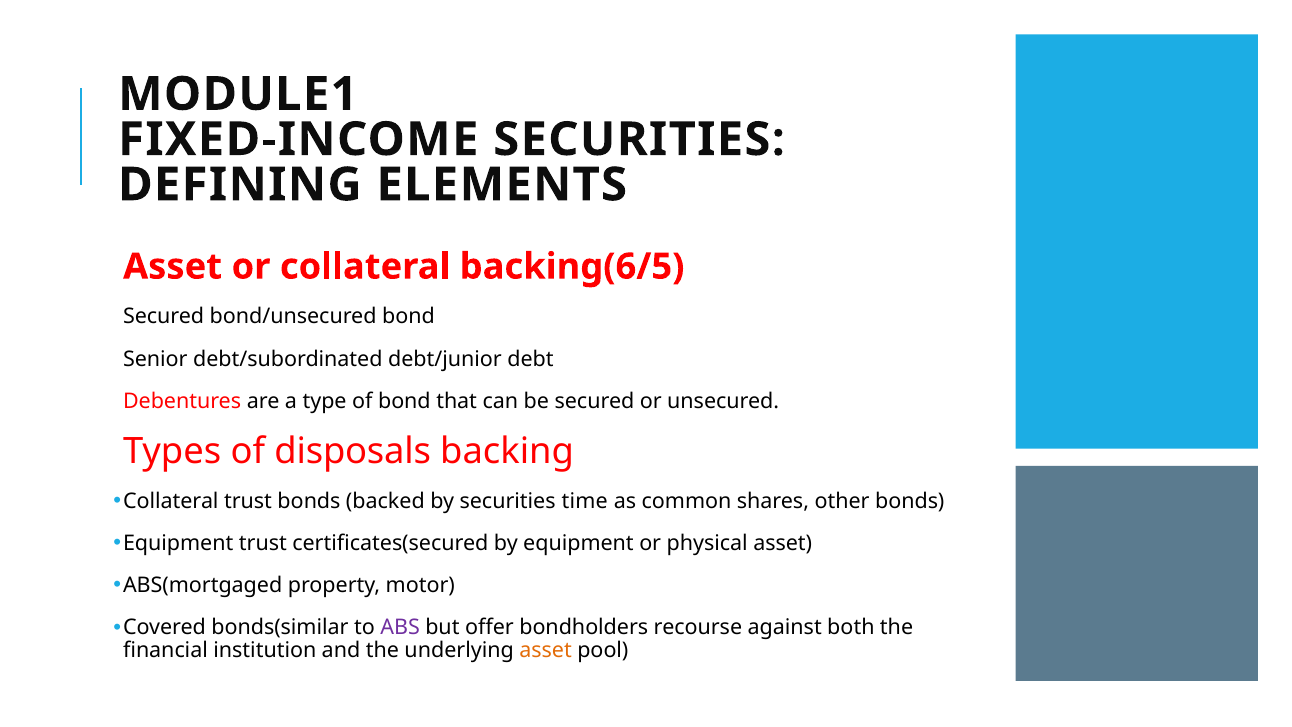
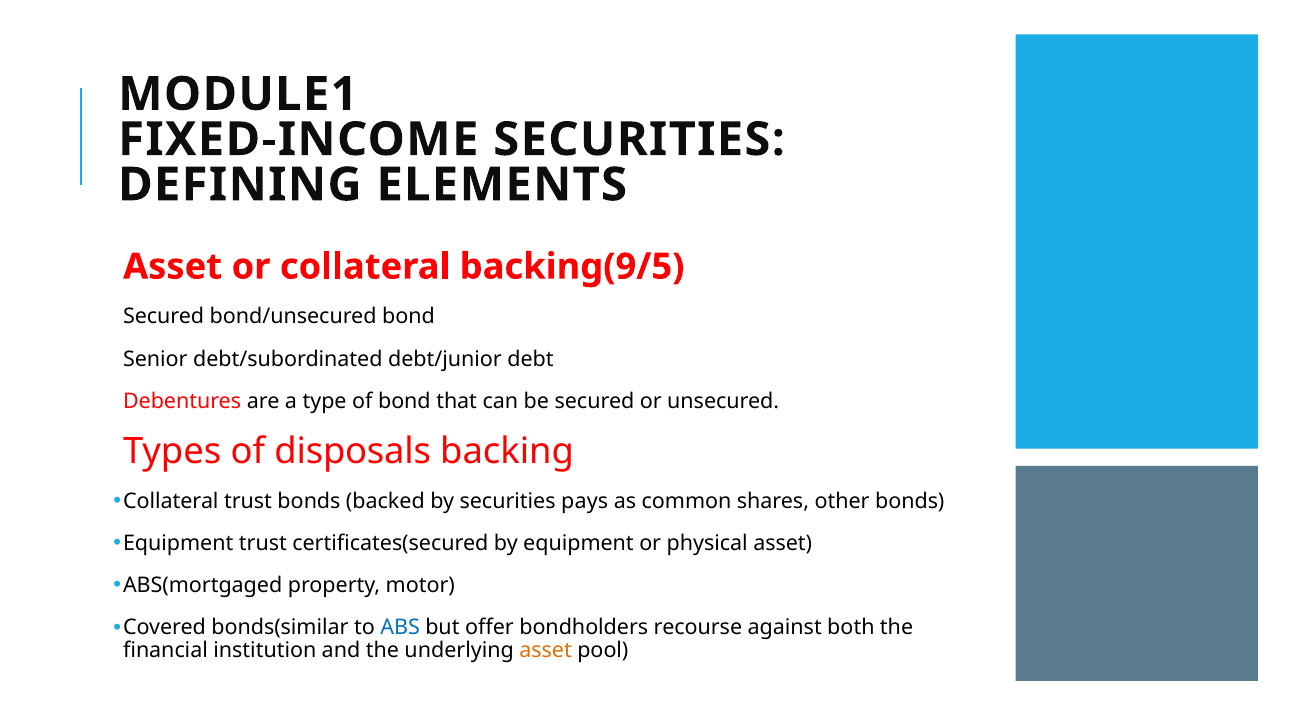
backing(6/5: backing(6/5 -> backing(9/5 (572, 267)
time: time -> pays (585, 501)
ABS colour: purple -> blue (400, 627)
